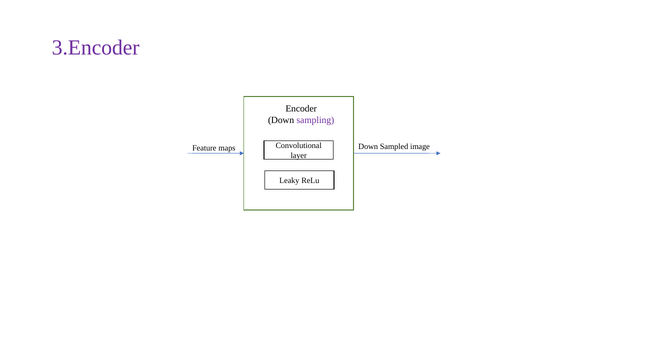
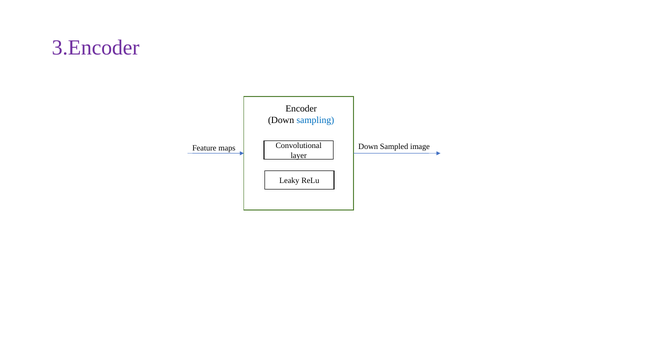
sampling colour: purple -> blue (315, 120)
